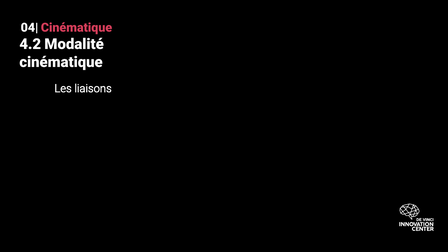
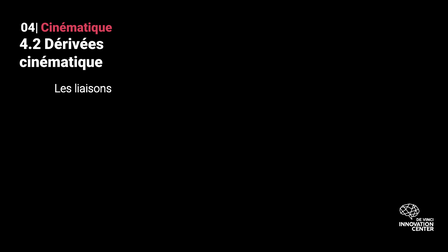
Modalité: Modalité -> Dérivées (74, 44)
